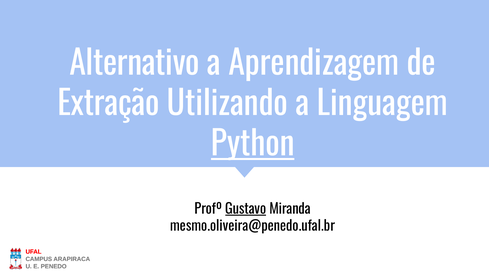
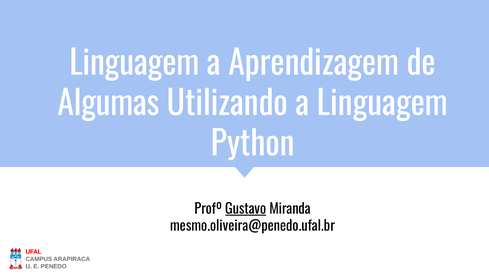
Alternativo: Alternativo -> Linguagem (134, 64)
Extração: Extração -> Algumas (108, 104)
Python underline: present -> none (253, 145)
